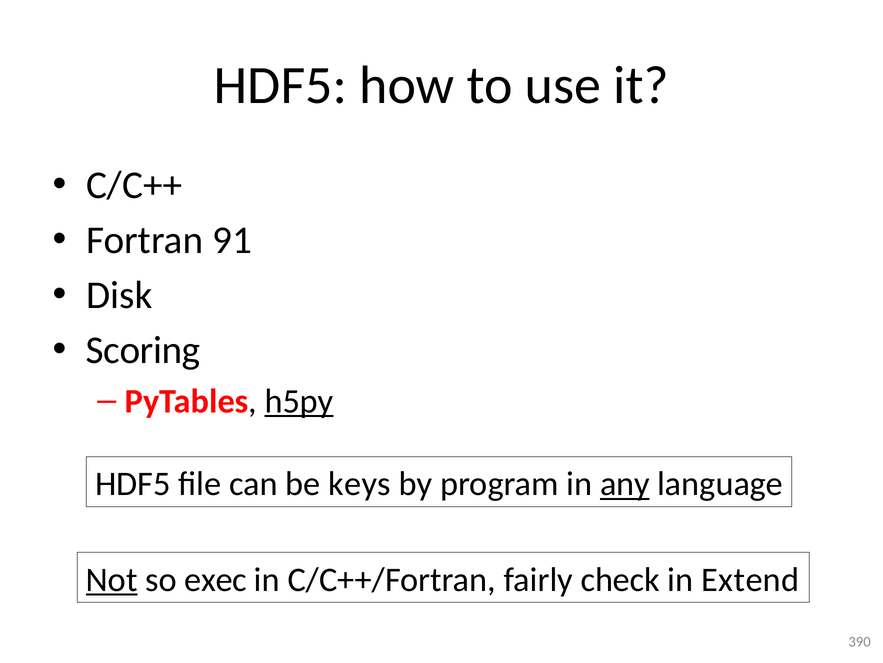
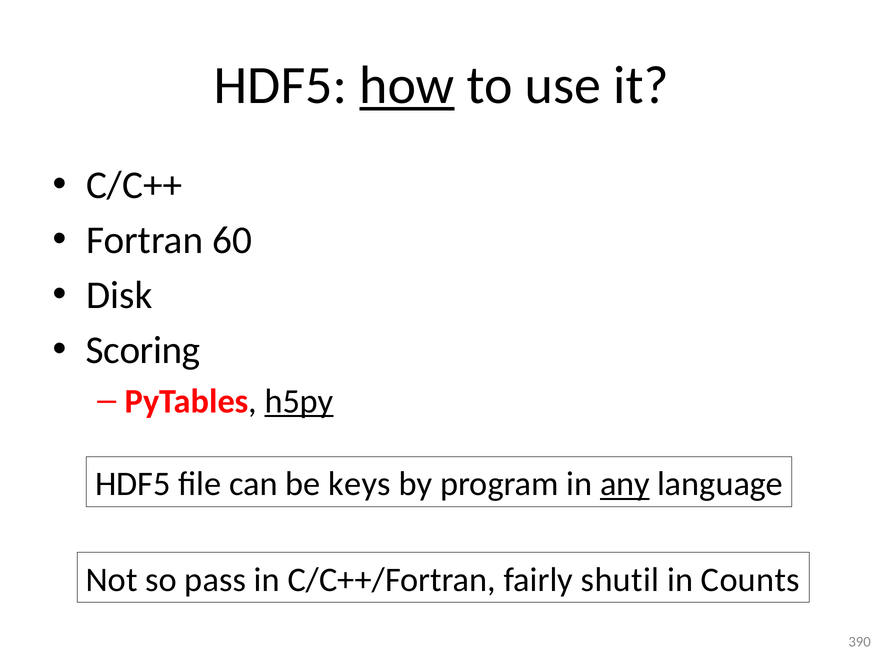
how underline: none -> present (407, 85)
91: 91 -> 60 (232, 240)
Not underline: present -> none (112, 579)
exec: exec -> pass (215, 579)
check: check -> shutil (620, 579)
Extend: Extend -> Counts (750, 579)
